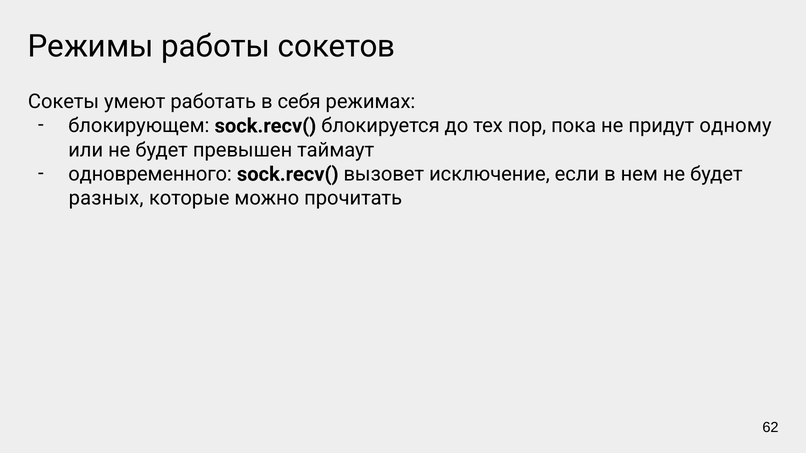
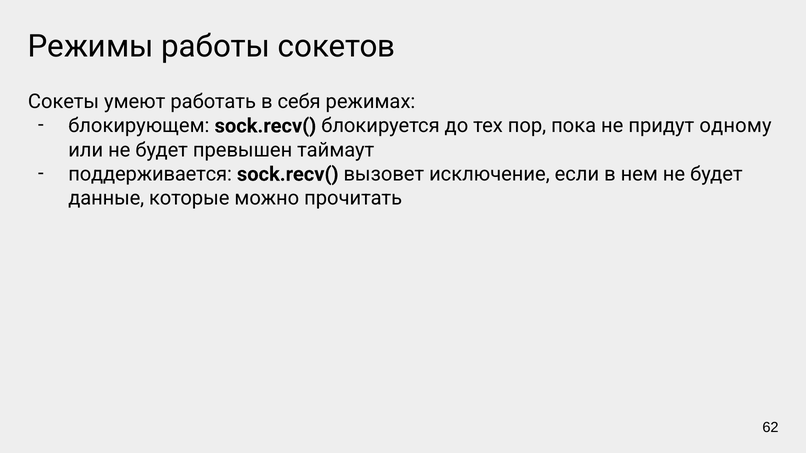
одновременного: одновременного -> поддерживается (150, 174)
разных: разных -> данные (106, 198)
